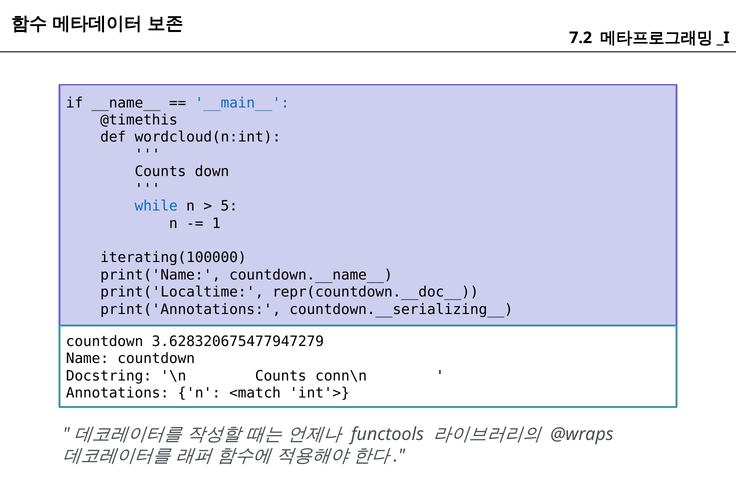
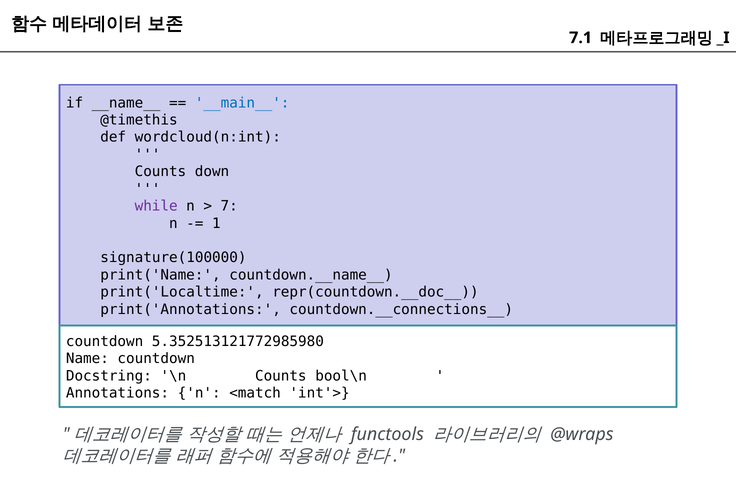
7.2: 7.2 -> 7.1 (581, 38)
while colour: blue -> purple (156, 206)
5: 5 -> 7 (229, 206)
iterating(100000: iterating(100000 -> signature(100000 (173, 257)
countdown.__serializing__: countdown.__serializing__ -> countdown.__connections__ (401, 309)
3.628320675477947279: 3.628320675477947279 -> 5.352513121772985980 (238, 341)
conn\n: conn\n -> bool\n (341, 375)
